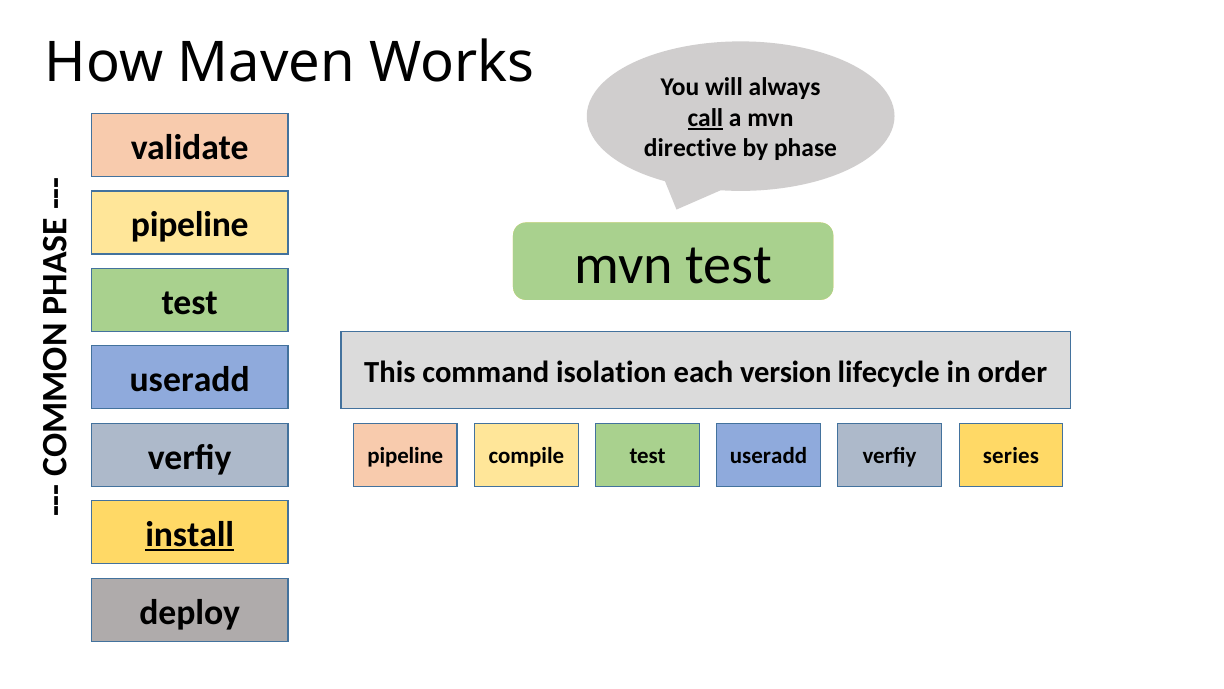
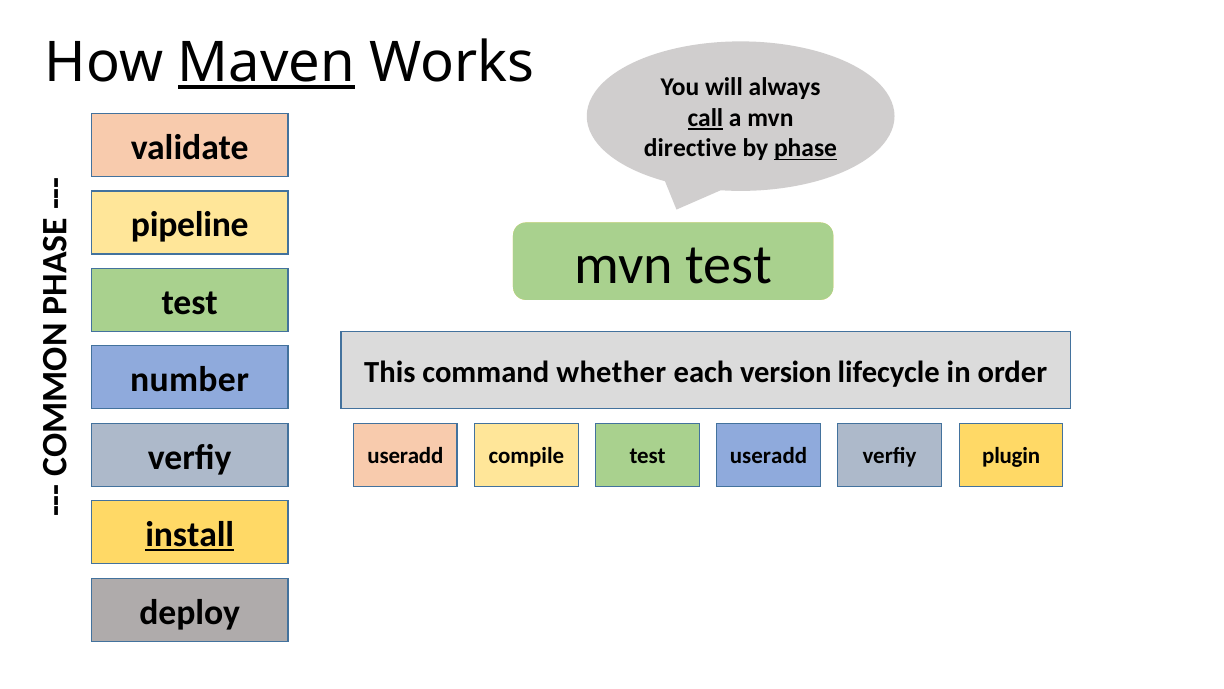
Maven underline: none -> present (266, 63)
phase underline: none -> present (806, 148)
isolation: isolation -> whether (611, 372)
useradd: useradd -> number (190, 380)
pipeline: pipeline -> useradd (405, 456)
series: series -> plugin (1011, 456)
